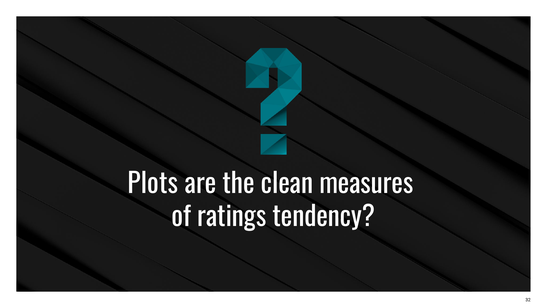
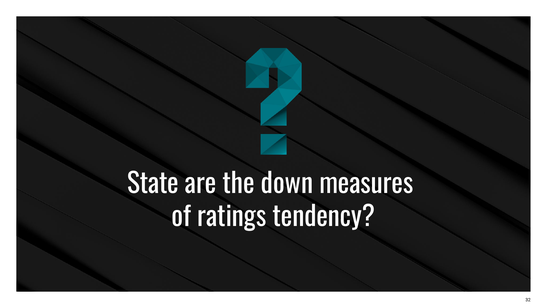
Plots: Plots -> State (153, 184)
clean: clean -> down (287, 184)
